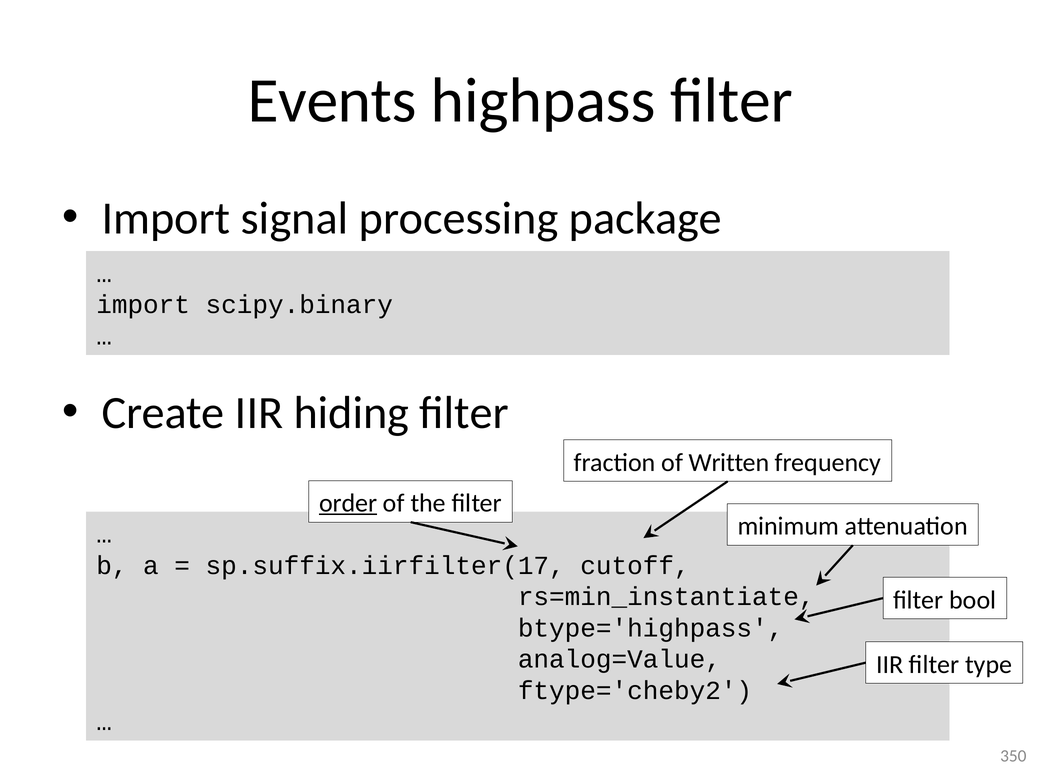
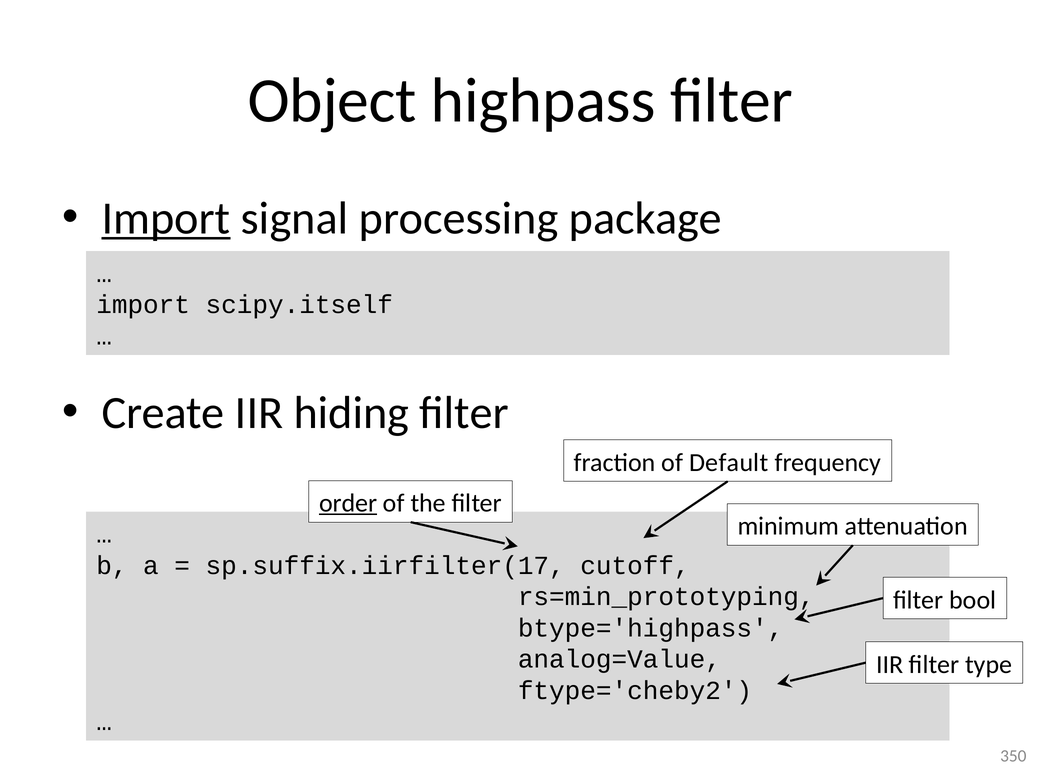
Events: Events -> Object (332, 101)
Import underline: none -> present (166, 218)
scipy.binary: scipy.binary -> scipy.itself (299, 305)
Written: Written -> Default (729, 462)
rs=min_instantiate: rs=min_instantiate -> rs=min_prototyping (666, 597)
